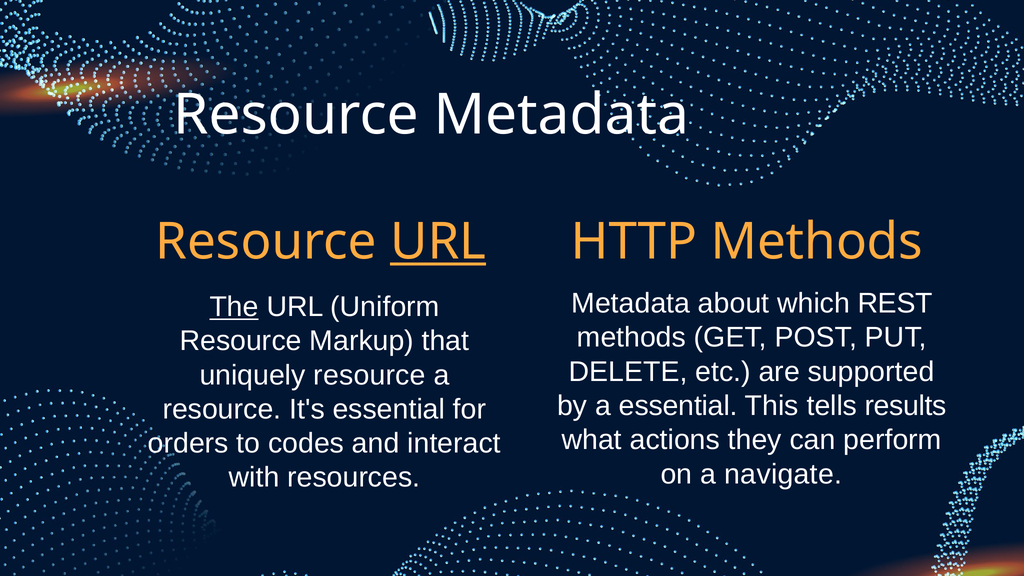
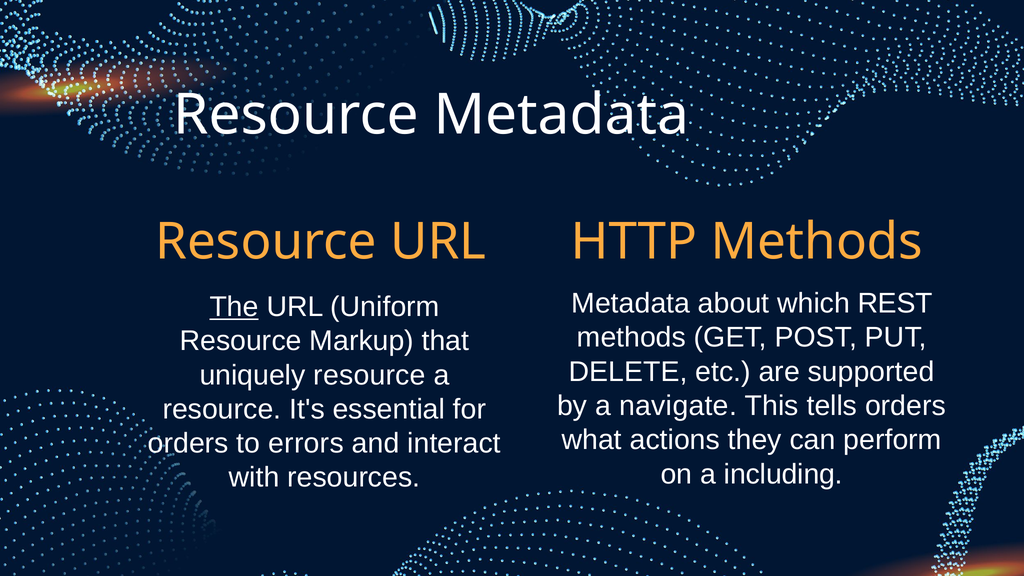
URL underline: present -> none (438, 242)
a essential: essential -> navigate (678, 406)
tells results: results -> orders (906, 406)
codes: codes -> errors (306, 443)
navigate: navigate -> including (783, 474)
